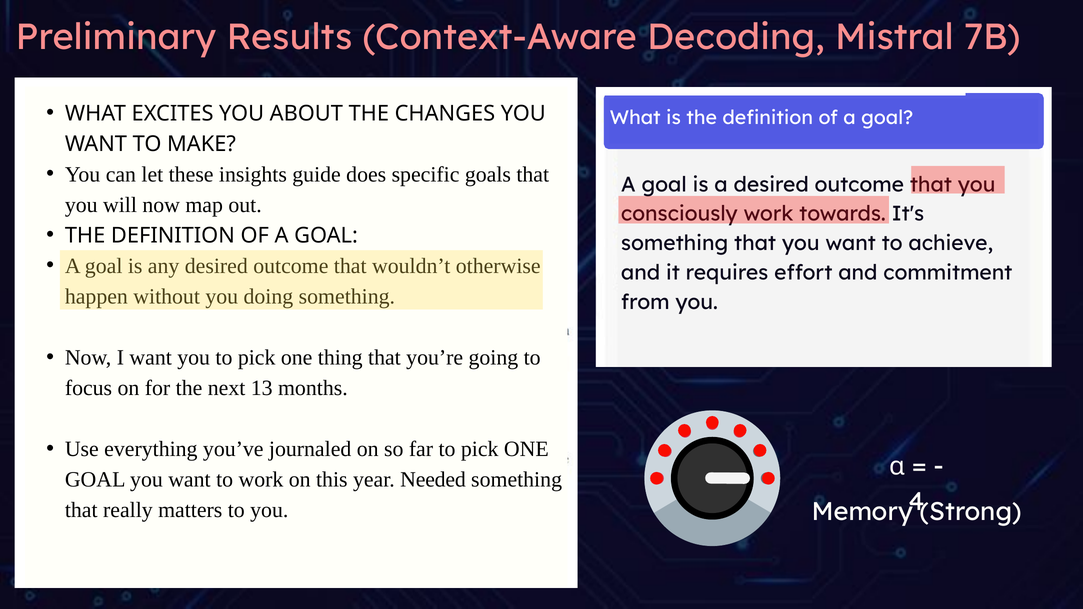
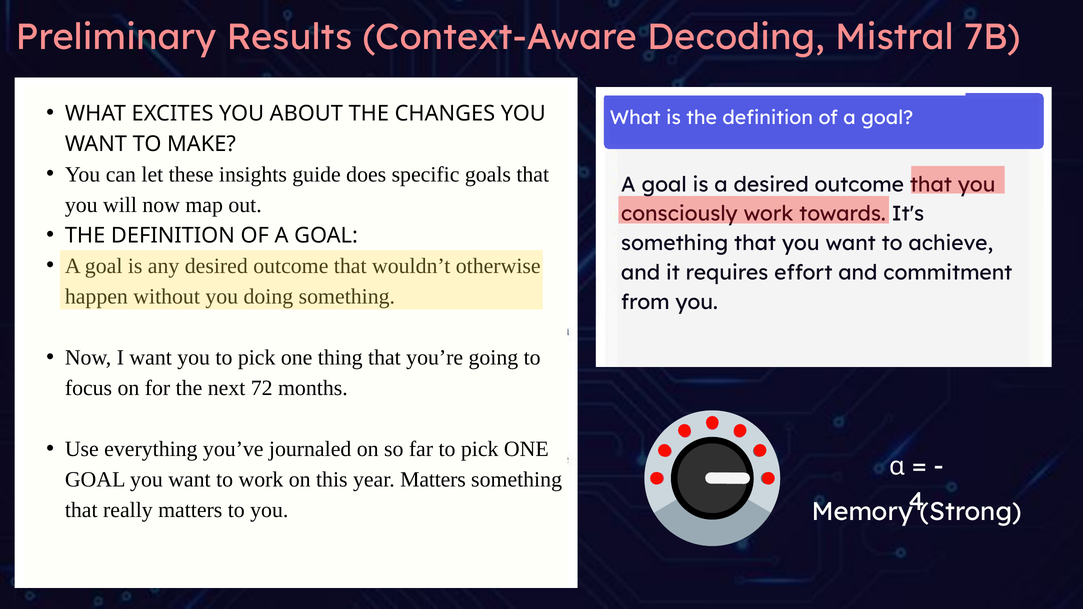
13: 13 -> 72 (262, 388)
year Needed: Needed -> Matters (433, 480)
